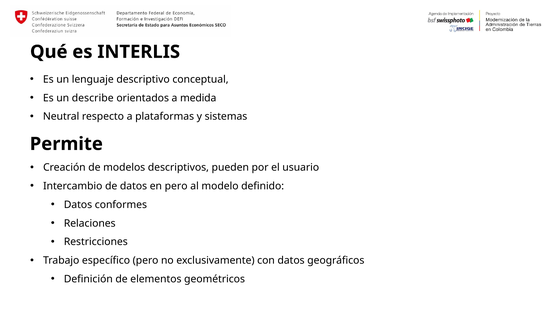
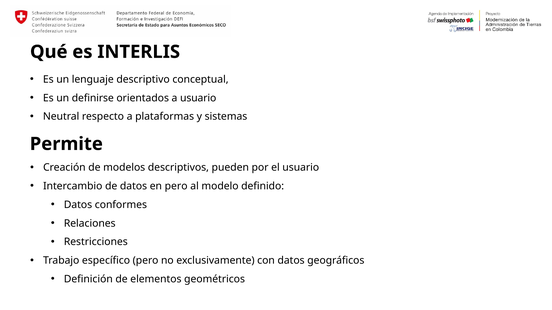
describe: describe -> definirse (93, 98)
a medida: medida -> usuario (198, 98)
